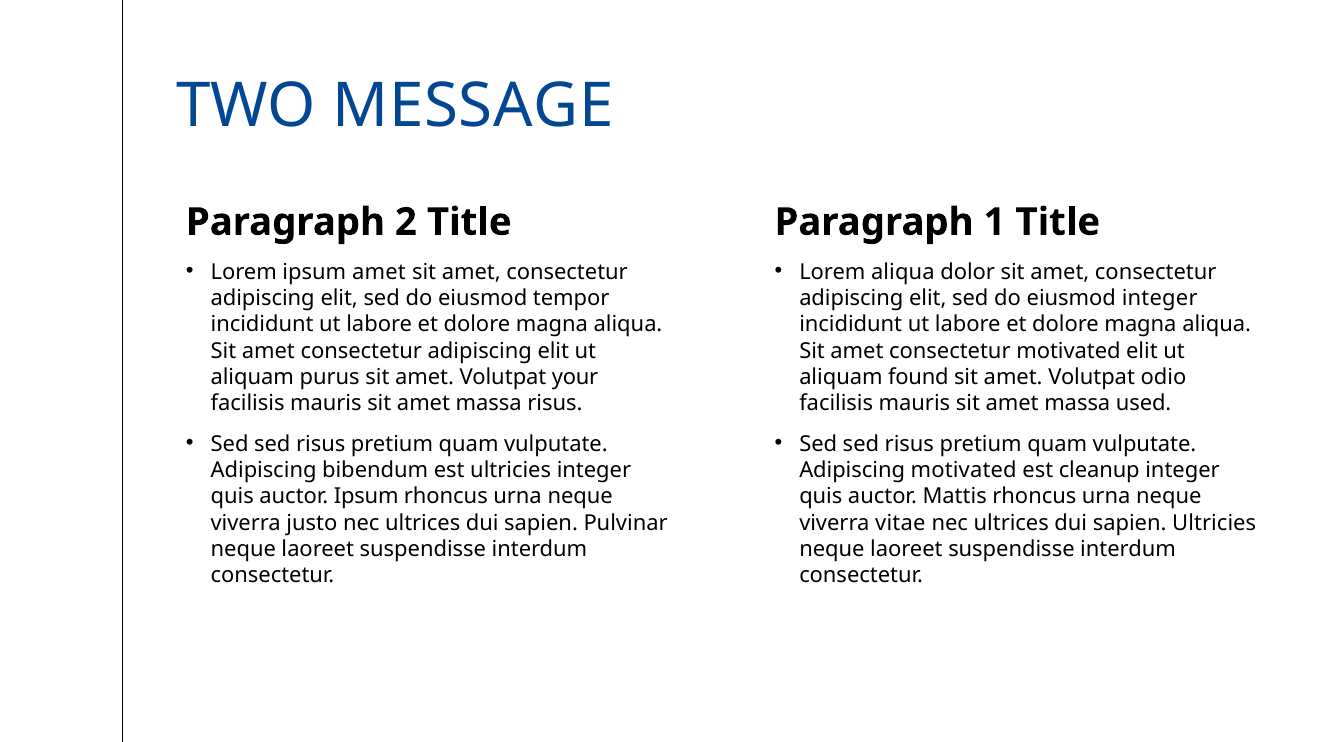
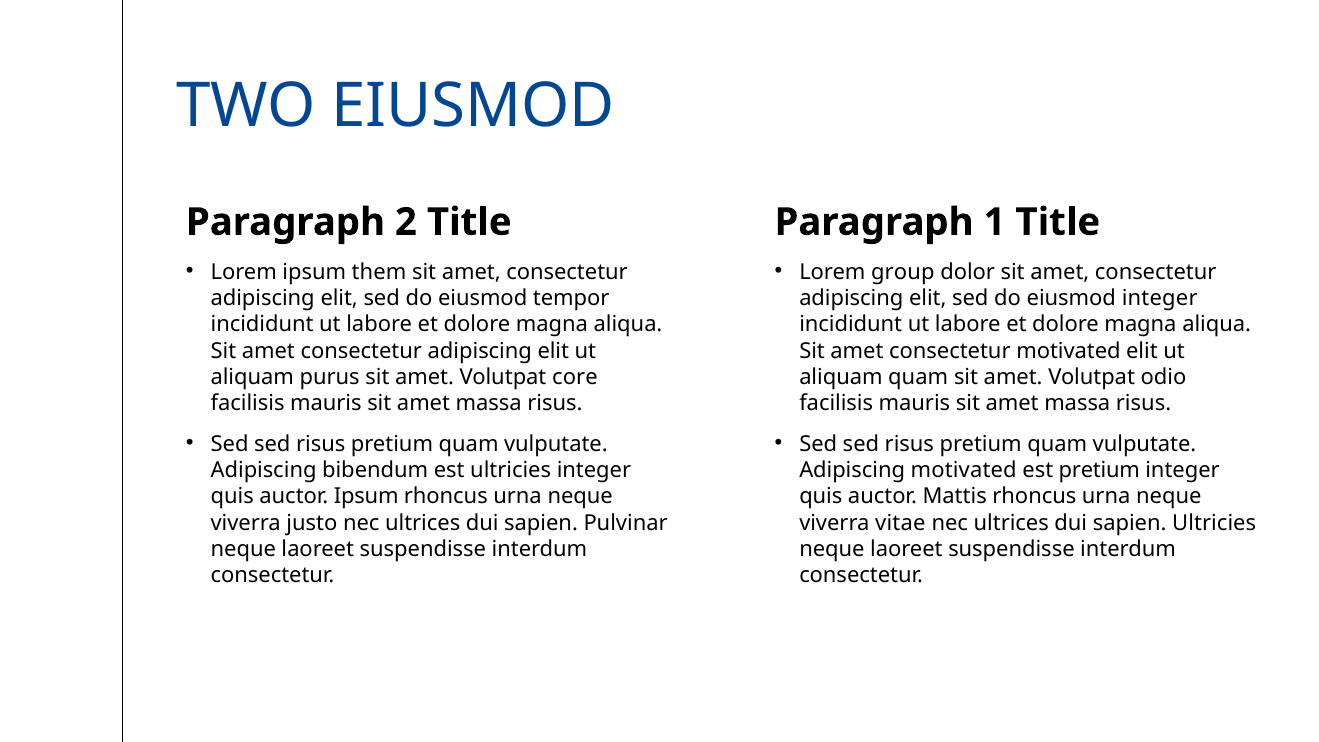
TWO MESSAGE: MESSAGE -> EIUSMOD (473, 106)
ipsum amet: amet -> them (379, 272)
Lorem aliqua: aliqua -> group (903, 272)
your: your -> core (575, 377)
aliquam found: found -> quam (918, 377)
used: used -> risus (1144, 404)
est cleanup: cleanup -> pretium (1099, 470)
